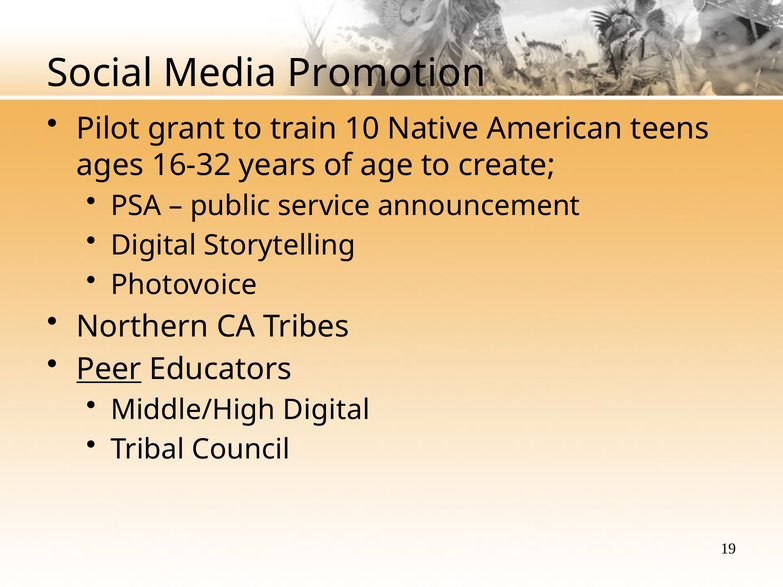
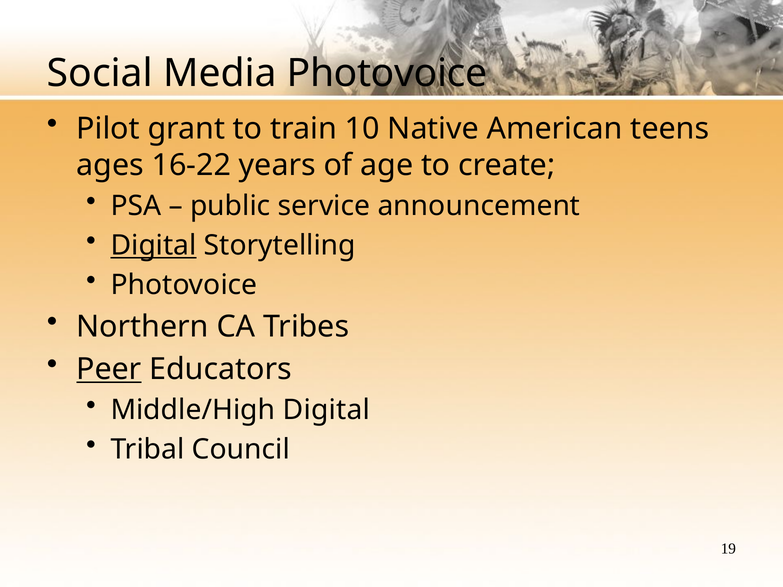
Media Promotion: Promotion -> Photovoice (387, 73)
16-32: 16-32 -> 16-22 (191, 165)
Digital underline: none -> present (154, 246)
